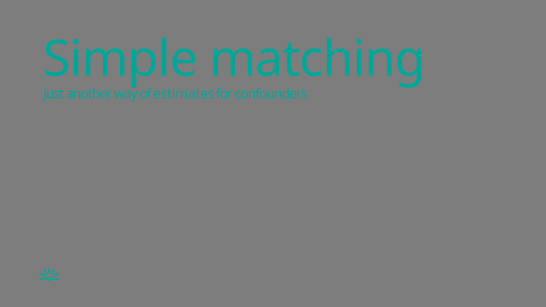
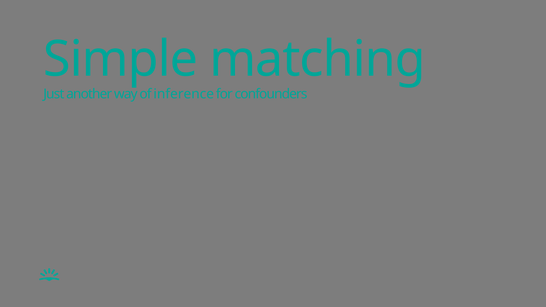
estimates: estimates -> inference (184, 94)
